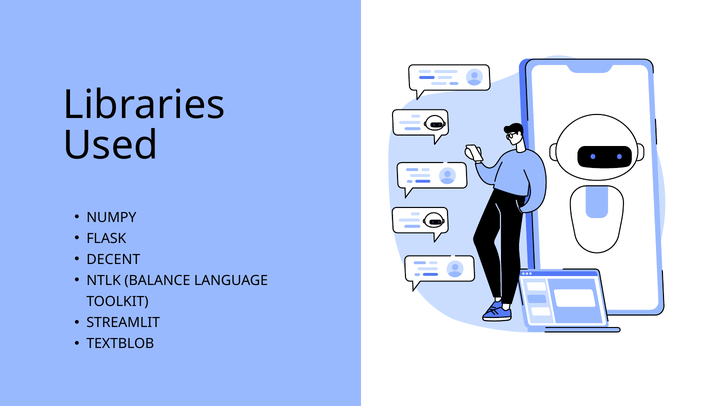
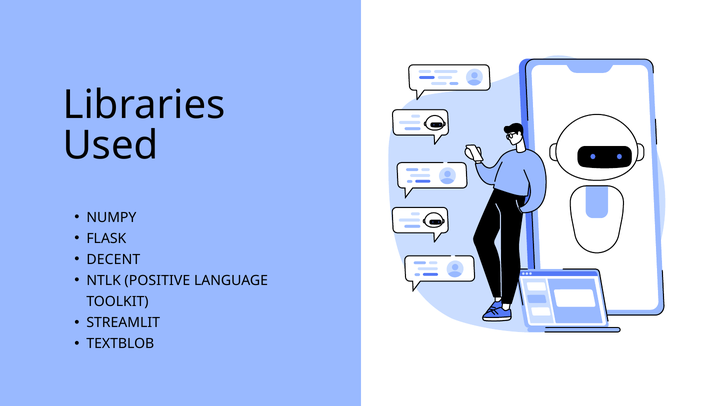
BALANCE: BALANCE -> POSITIVE (157, 281)
